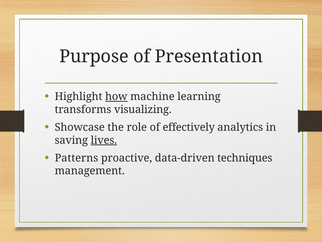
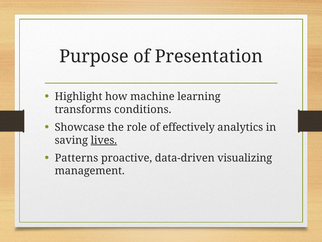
how underline: present -> none (116, 96)
visualizing: visualizing -> conditions (143, 109)
techniques: techniques -> visualizing (245, 158)
